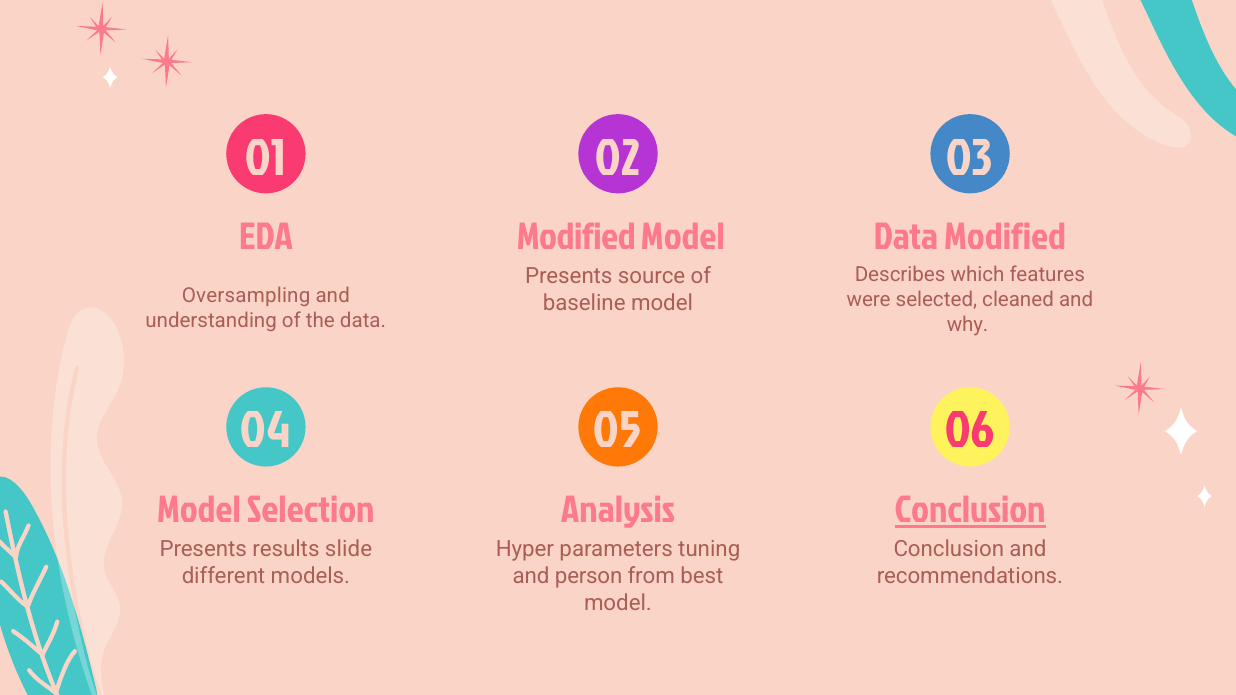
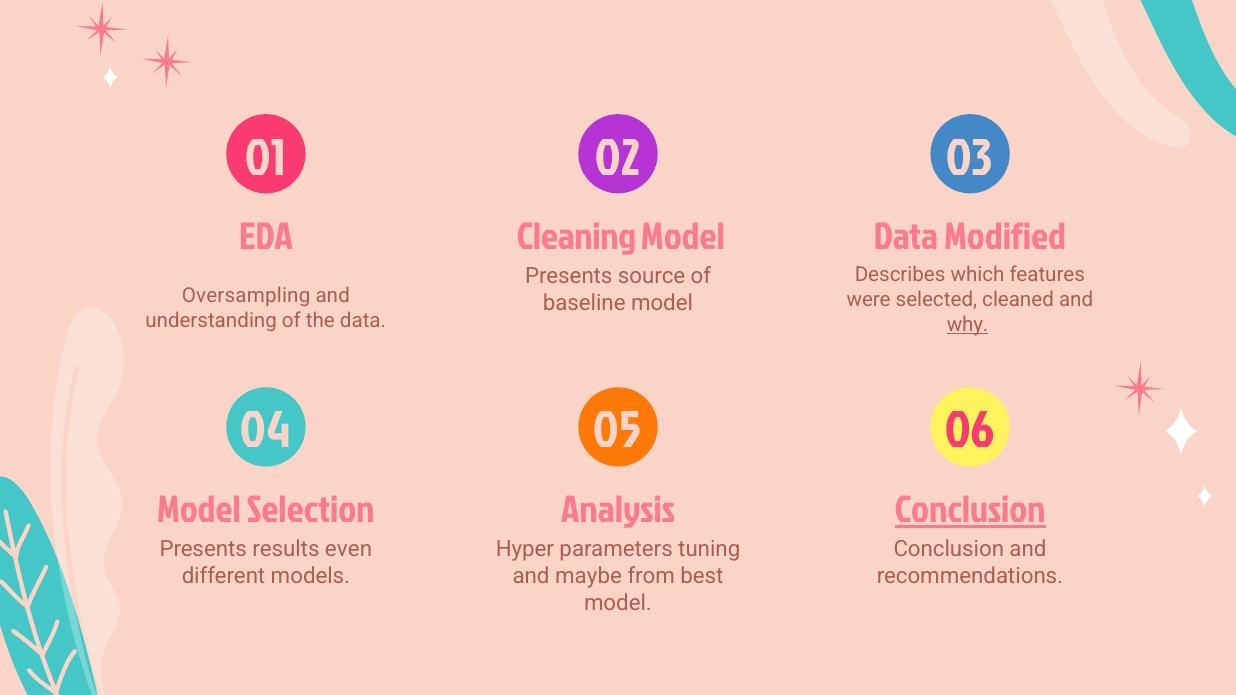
Modified: Modified -> Cleaning (576, 237)
why underline: none -> present (968, 325)
slide: slide -> even (349, 550)
person: person -> maybe (588, 576)
